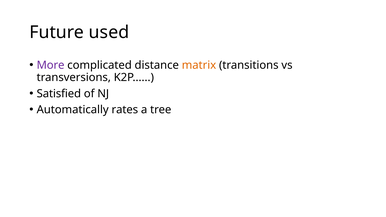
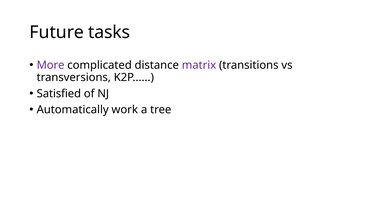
used: used -> tasks (109, 32)
matrix colour: orange -> purple (199, 65)
rates: rates -> work (125, 110)
